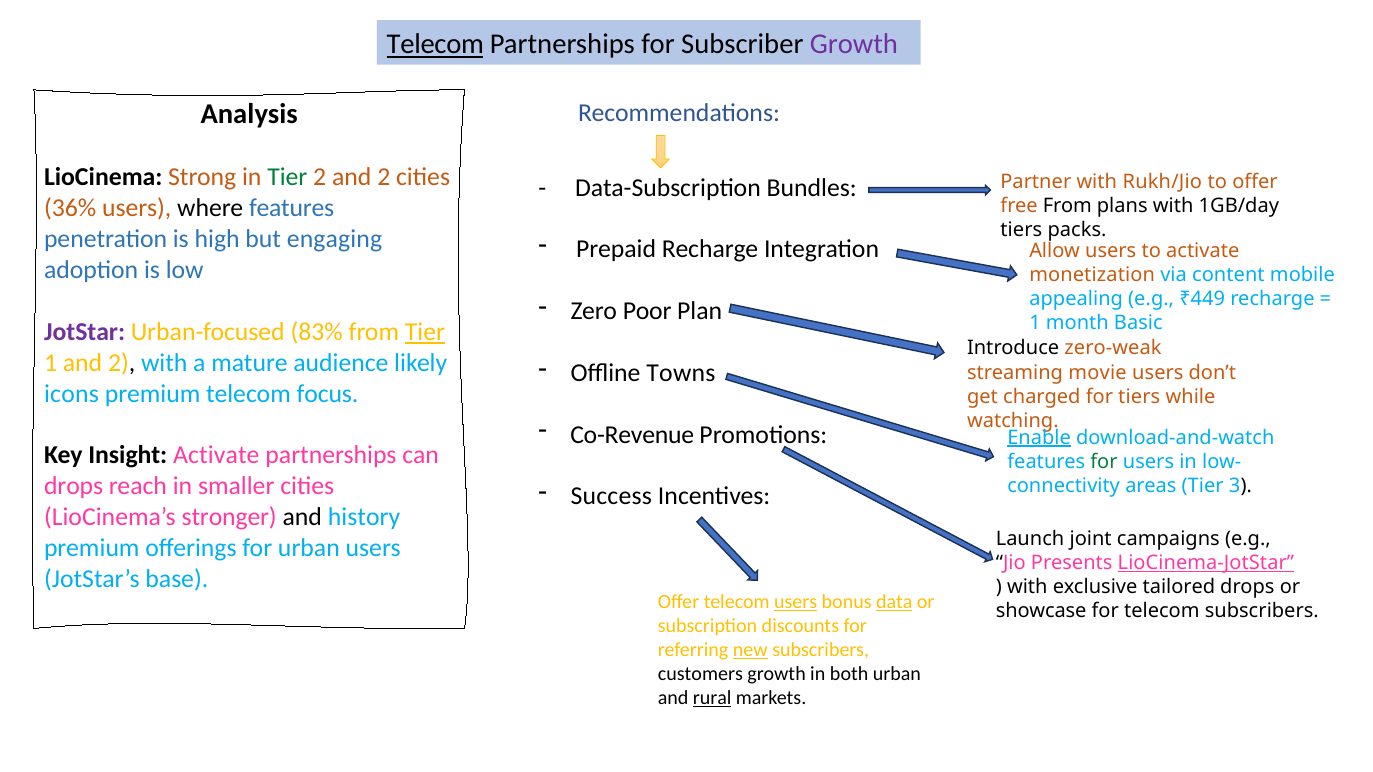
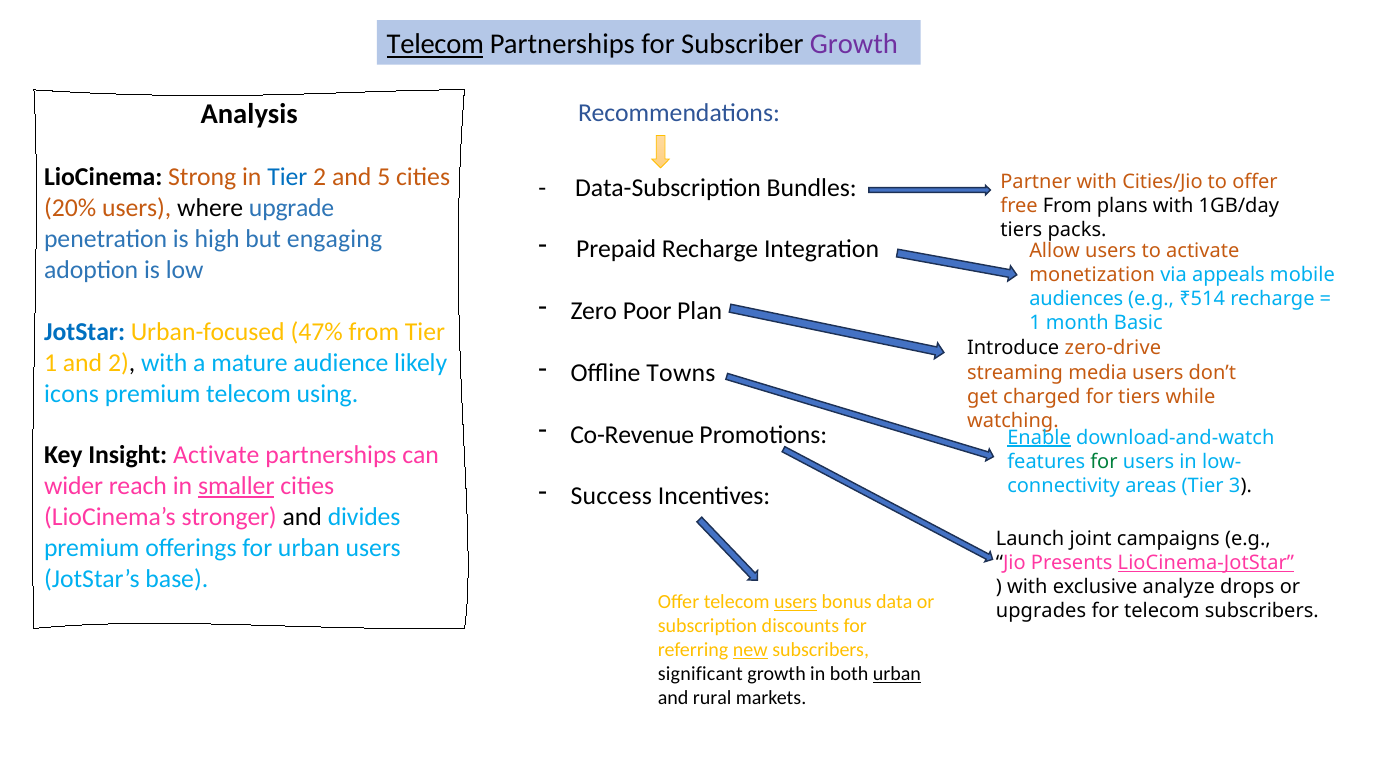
Tier colour: green -> blue (287, 177)
2 and 2: 2 -> 5 (384, 177)
Rukh/Jio: Rukh/Jio -> Cities/Jio (1163, 182)
36%: 36% -> 20% (70, 208)
where features: features -> upgrade (292, 208)
content: content -> appeals (1228, 275)
appealing: appealing -> audiences (1076, 299)
₹449: ₹449 -> ₹514 (1202, 299)
JotStar colour: purple -> blue (85, 332)
83%: 83% -> 47% (317, 332)
Tier underline: present -> none (425, 332)
zero-weak: zero-weak -> zero-drive (1113, 349)
movie: movie -> media (1098, 373)
focus: focus -> using (327, 394)
drops: drops -> wider (74, 486)
smaller underline: none -> present (236, 486)
history: history -> divides (364, 517)
tailored: tailored -> analyze (1179, 587)
data underline: present -> none (894, 602)
showcase: showcase -> upgrades (1041, 611)
customers: customers -> significant (700, 674)
urban underline: none -> present (897, 674)
rural underline: present -> none (712, 698)
